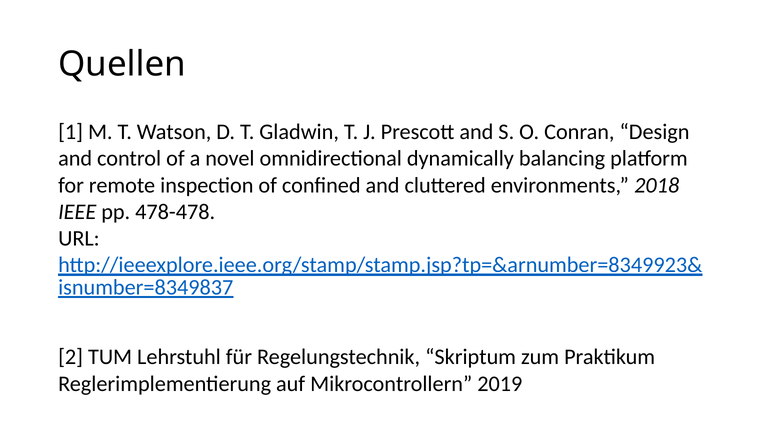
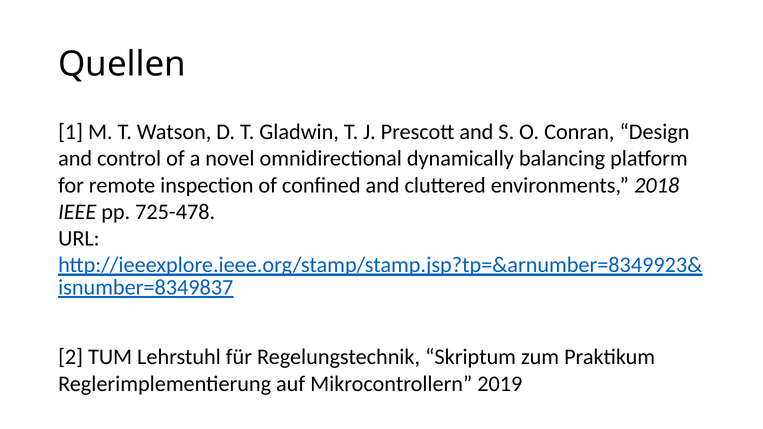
478-478: 478-478 -> 725-478 (175, 212)
